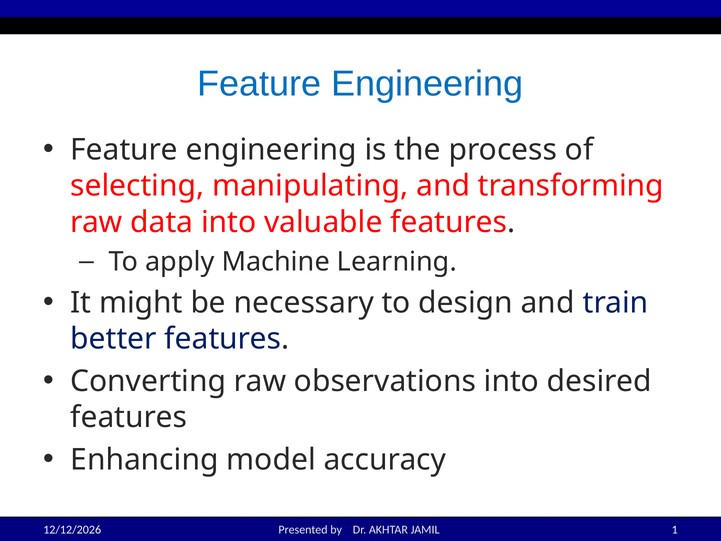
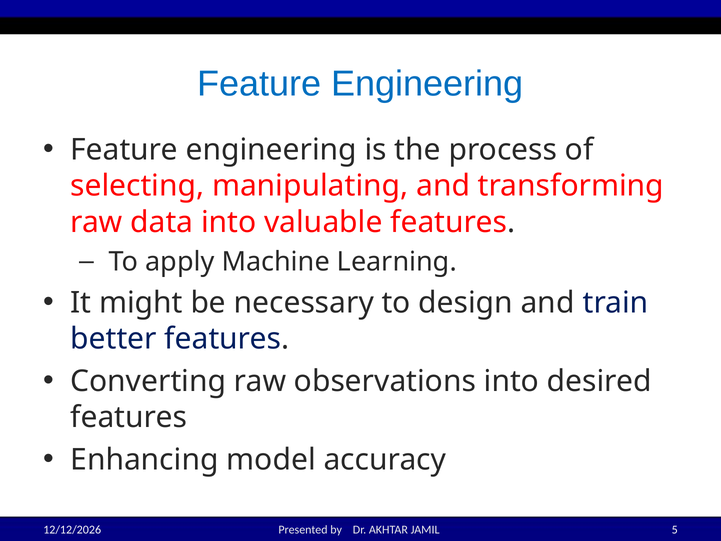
1: 1 -> 5 (675, 529)
